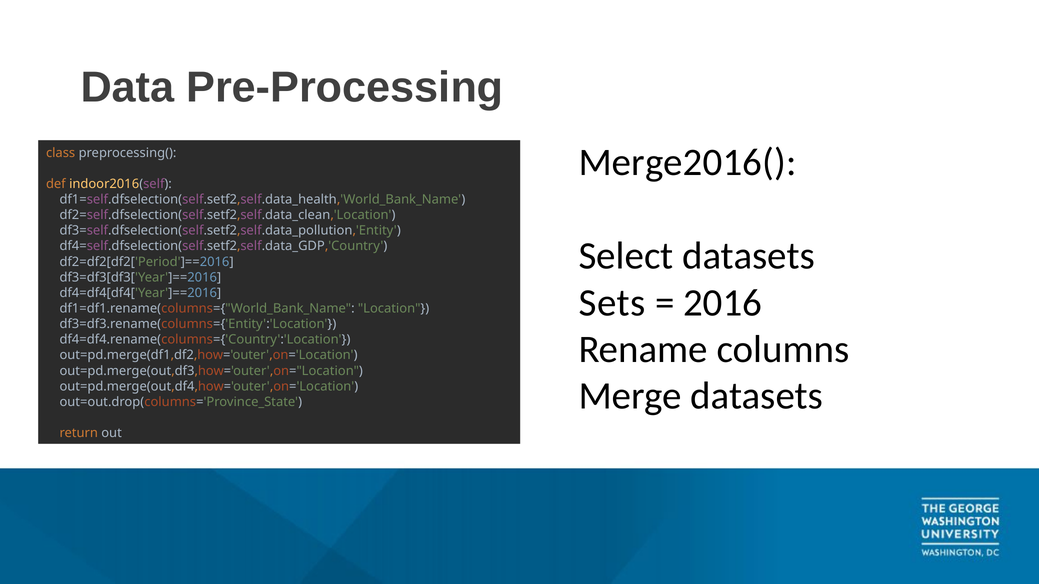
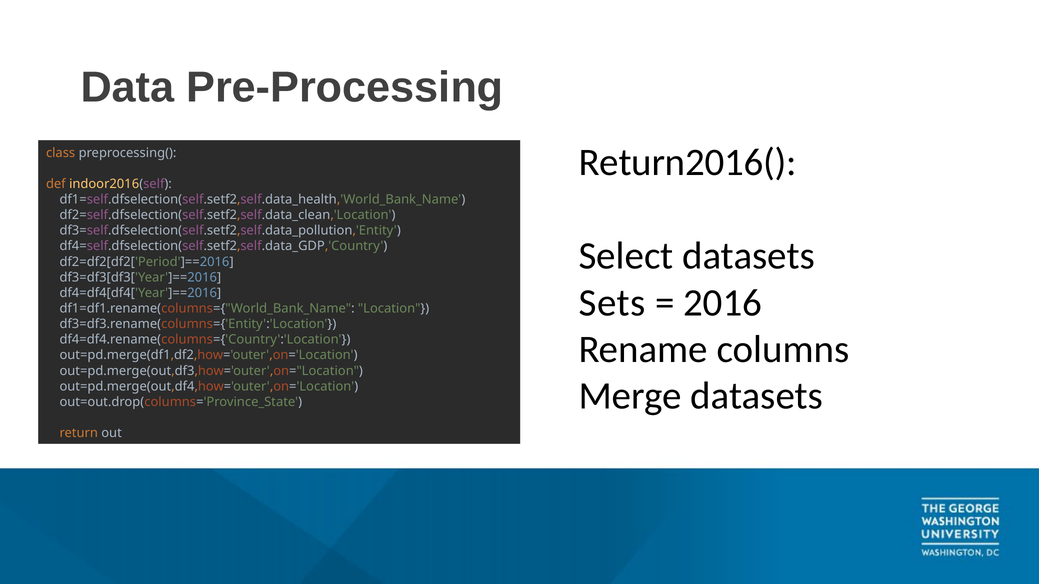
Merge2016(: Merge2016( -> Return2016( (688, 163)
